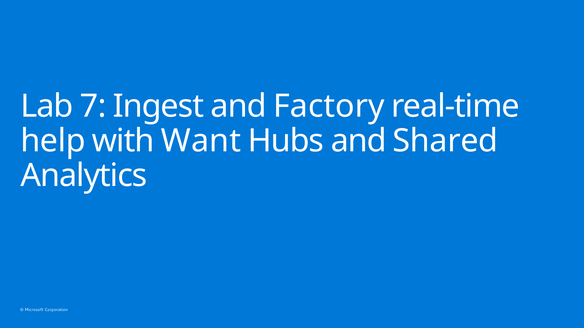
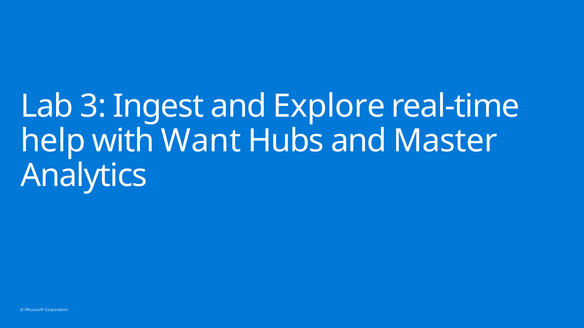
7: 7 -> 3 (93, 106)
Factory: Factory -> Explore (329, 106)
Shared: Shared -> Master (445, 141)
